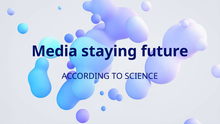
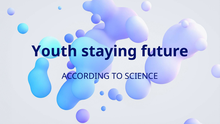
Media: Media -> Youth (54, 51)
